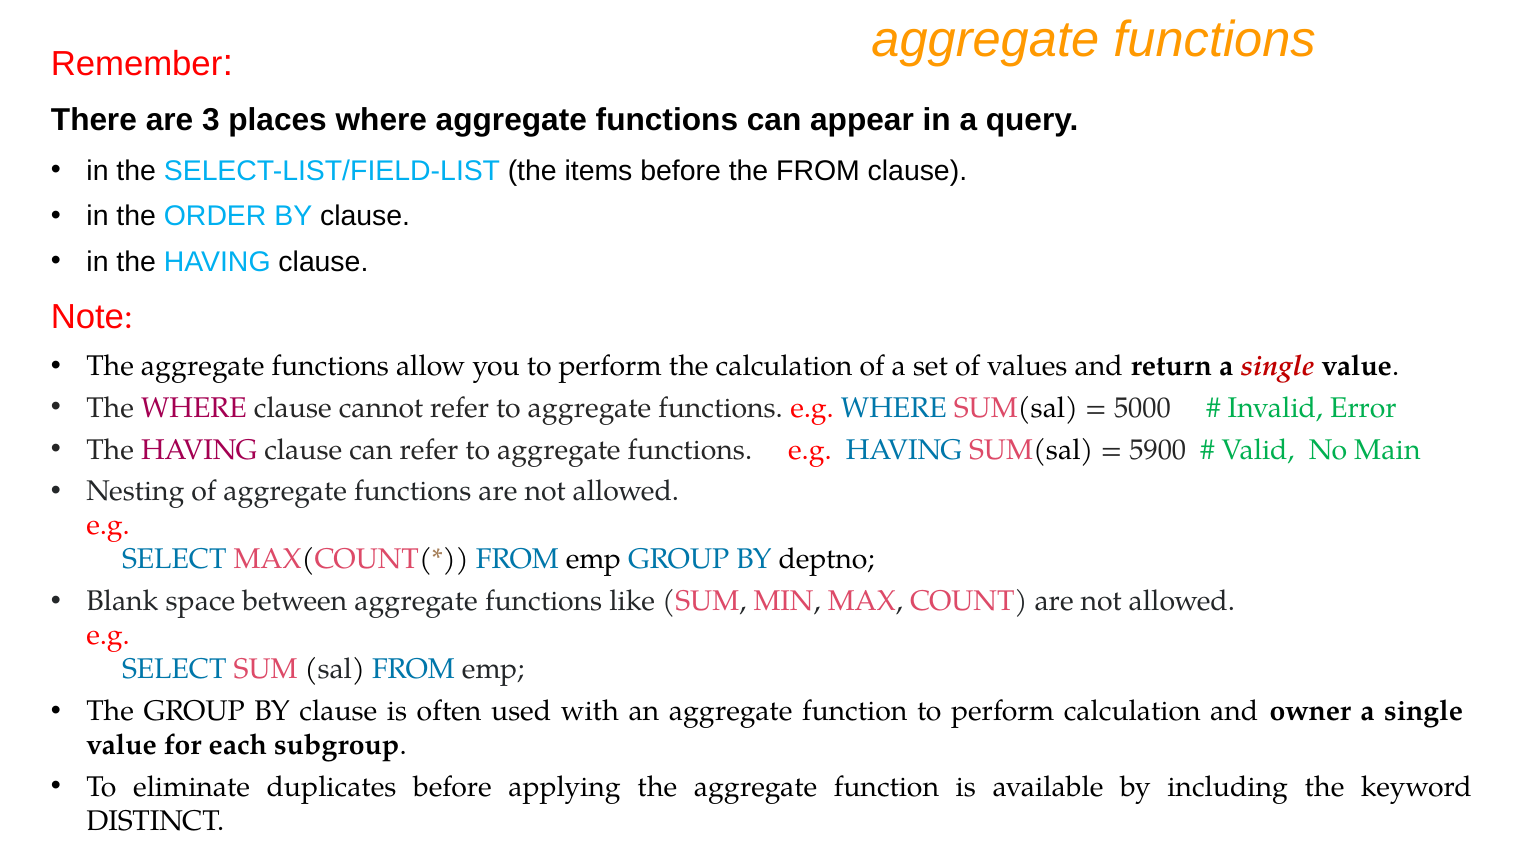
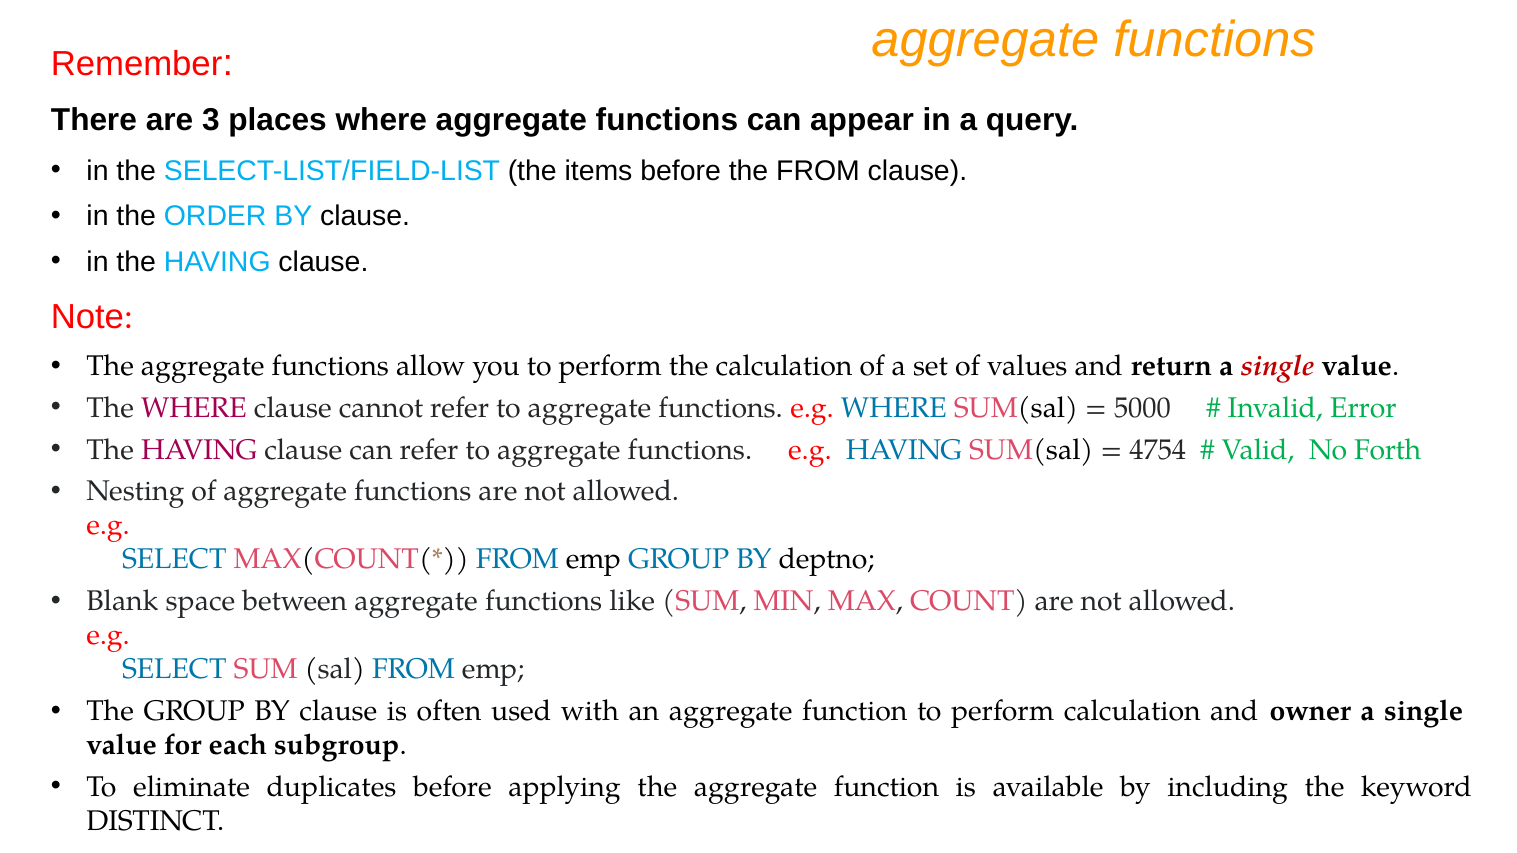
5900: 5900 -> 4754 (1158, 450)
Main: Main -> Forth (1388, 450)
